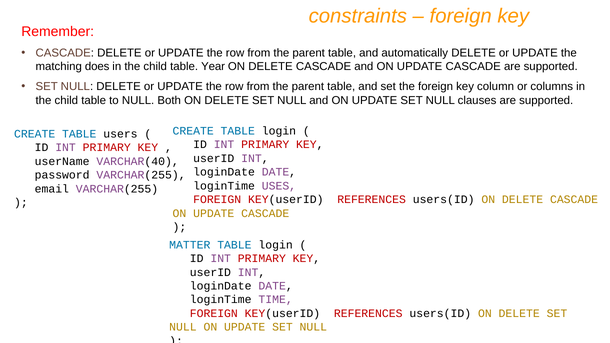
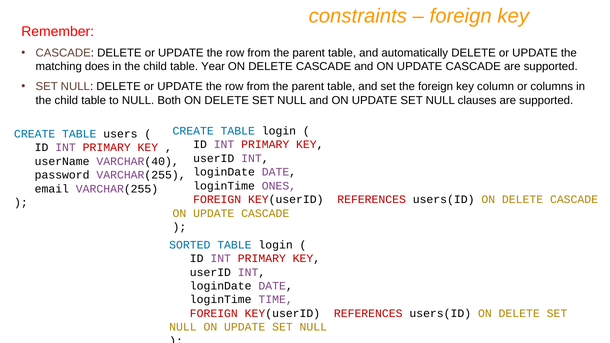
USES: USES -> ONES (279, 186)
MATTER: MATTER -> SORTED (190, 245)
